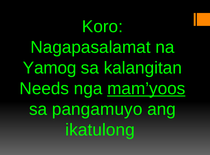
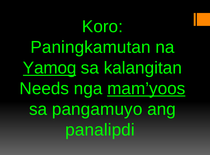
Nagapasalamat: Nagapasalamat -> Paningkamutan (90, 47)
Yamog underline: none -> present (50, 68)
ikatulong: ikatulong -> panalipdi (100, 129)
